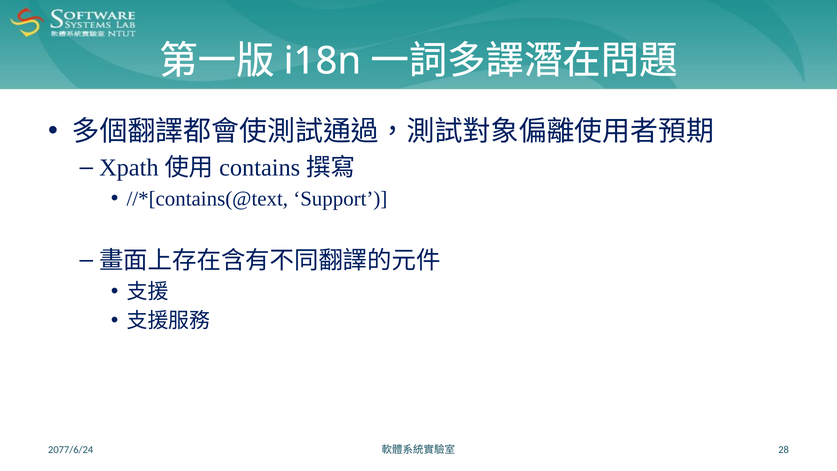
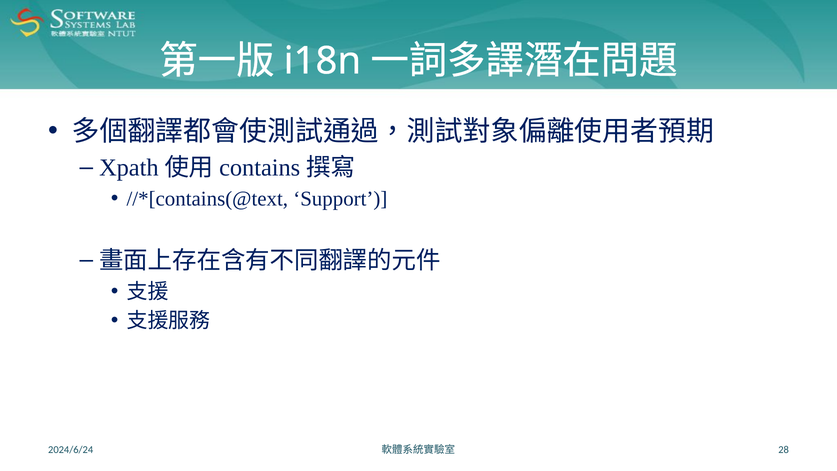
2077/6/24: 2077/6/24 -> 2024/6/24 (71, 450)
